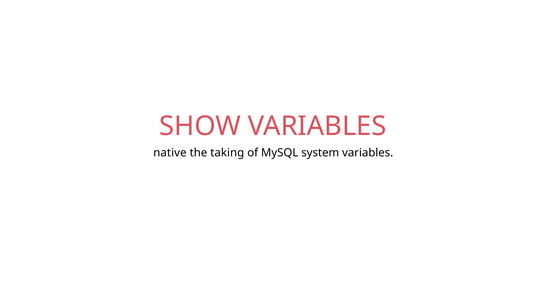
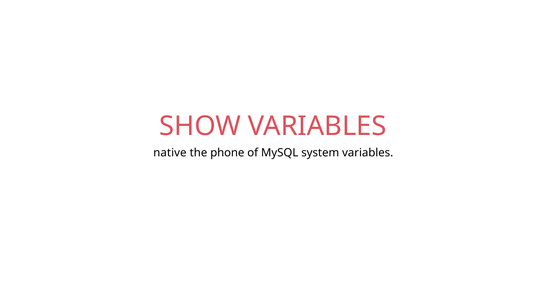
taking: taking -> phone (227, 153)
